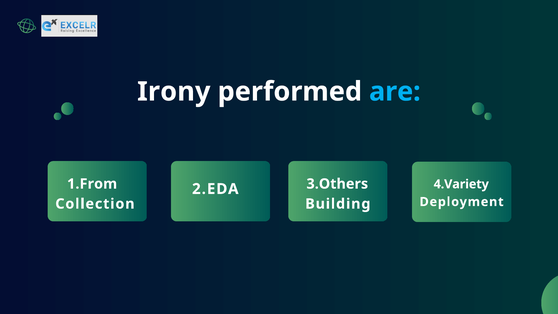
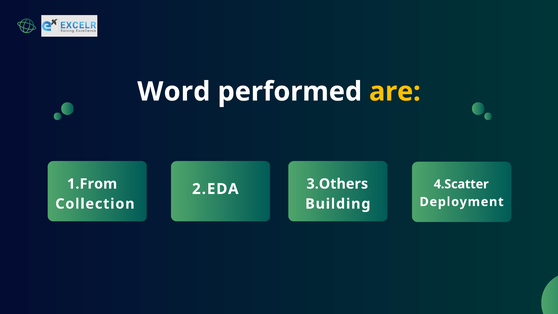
Irony: Irony -> Word (174, 92)
are colour: light blue -> yellow (395, 92)
4.Variety: 4.Variety -> 4.Scatter (461, 184)
